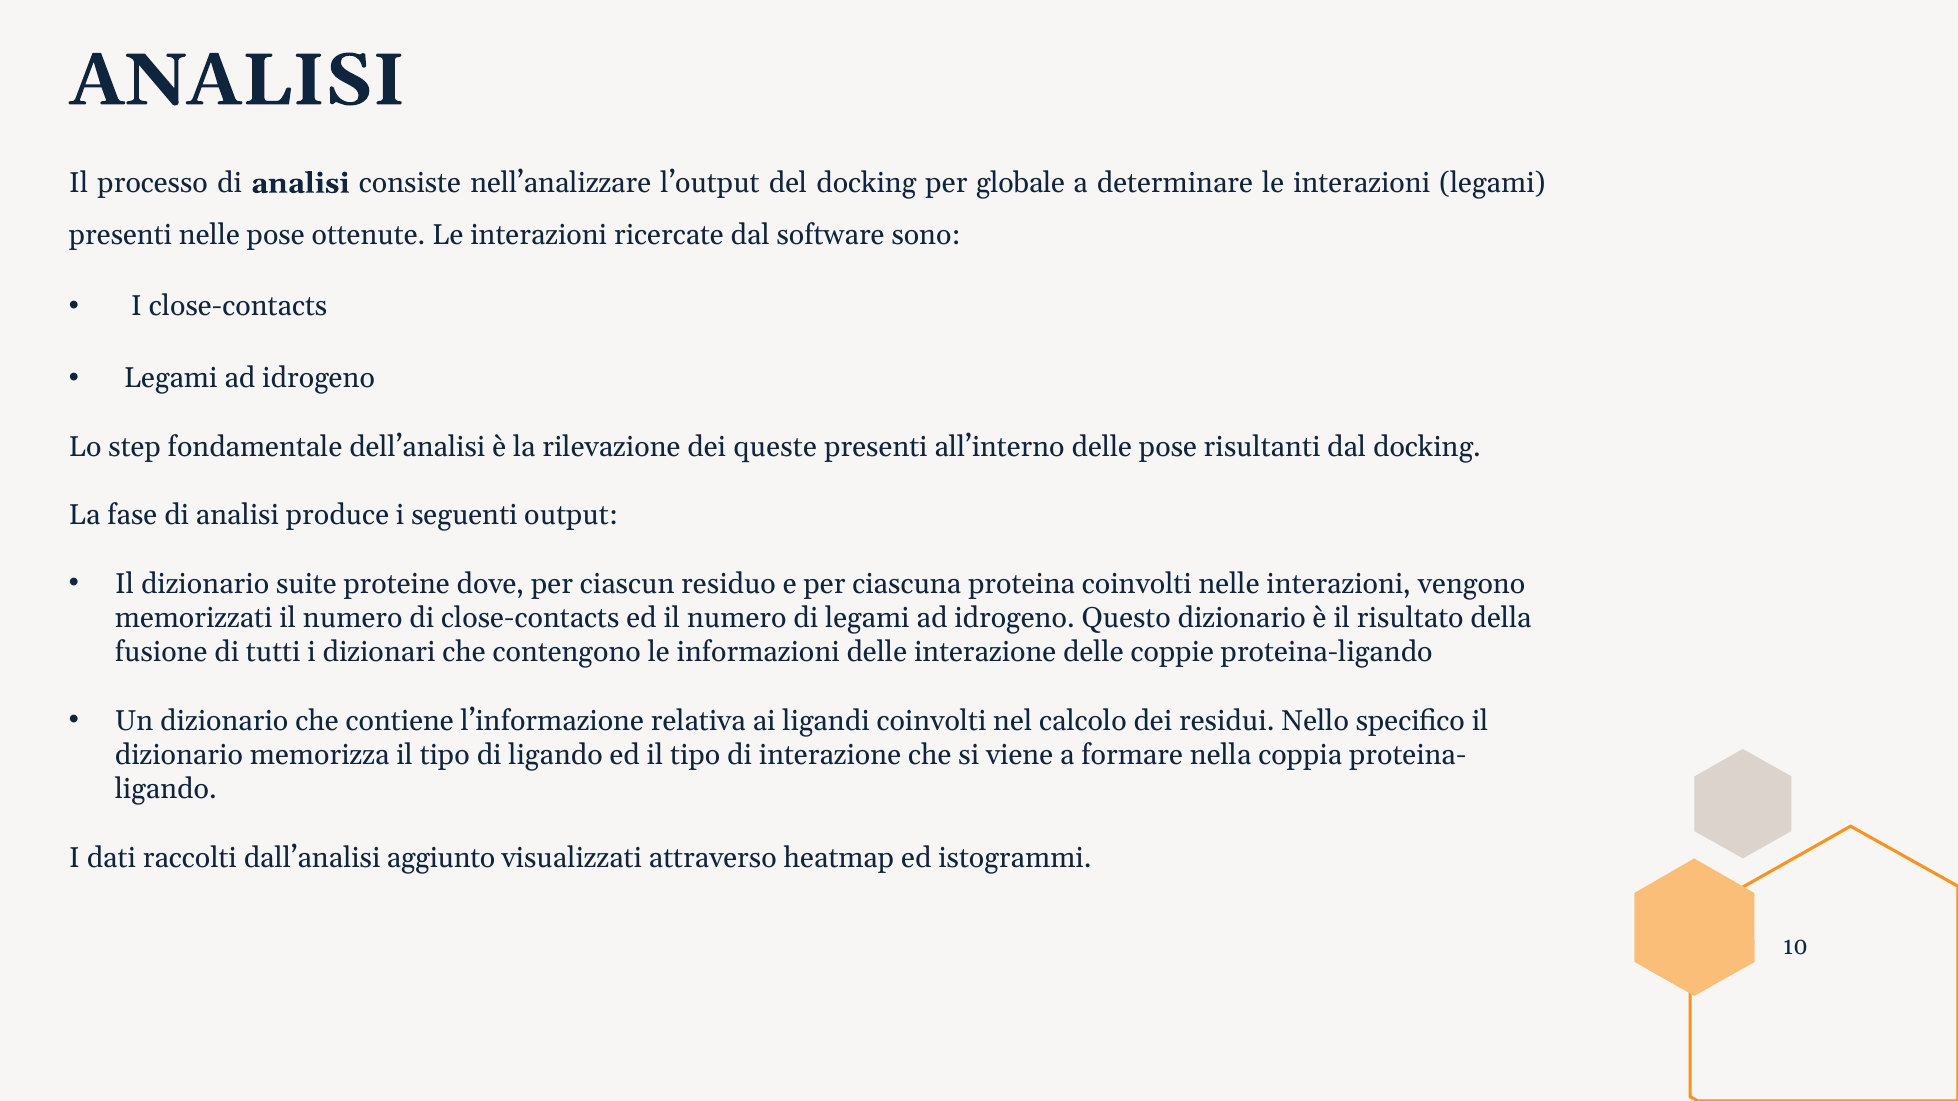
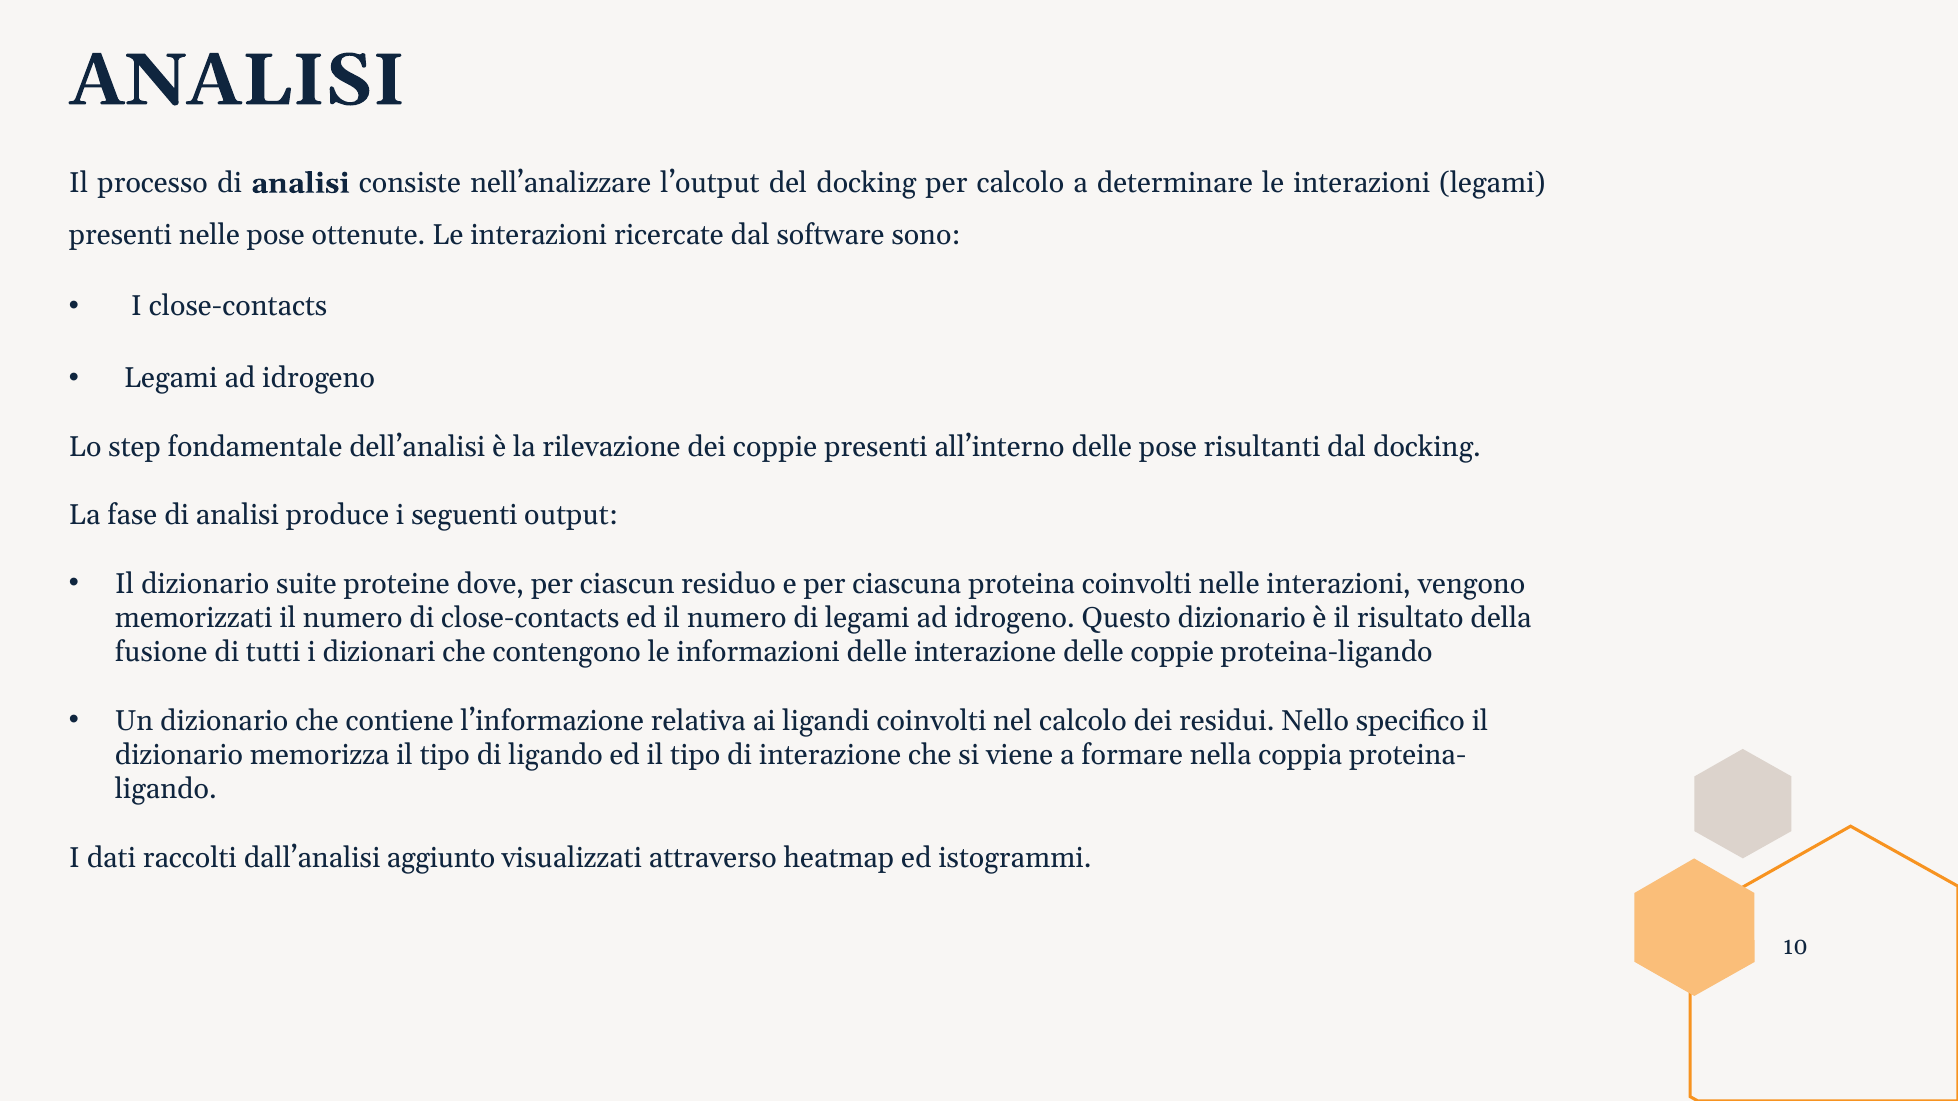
per globale: globale -> calcolo (1020, 183)
dei queste: queste -> coppie (775, 447)
